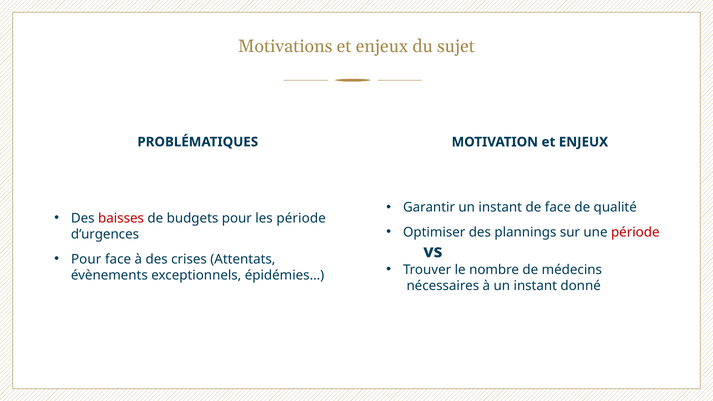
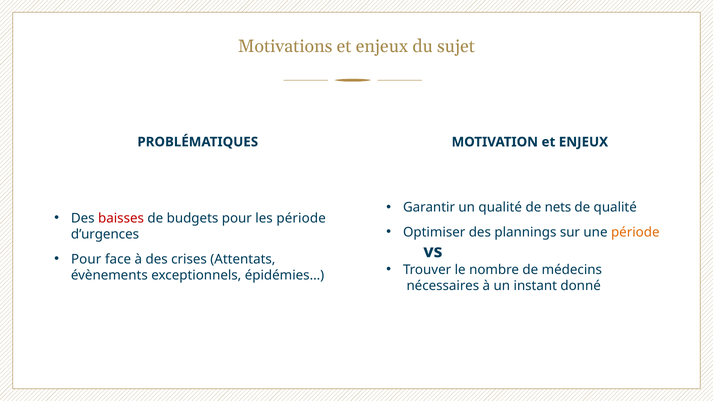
Garantir un instant: instant -> qualité (500, 207)
de face: face -> nets (558, 207)
période colour: red -> orange (635, 232)
